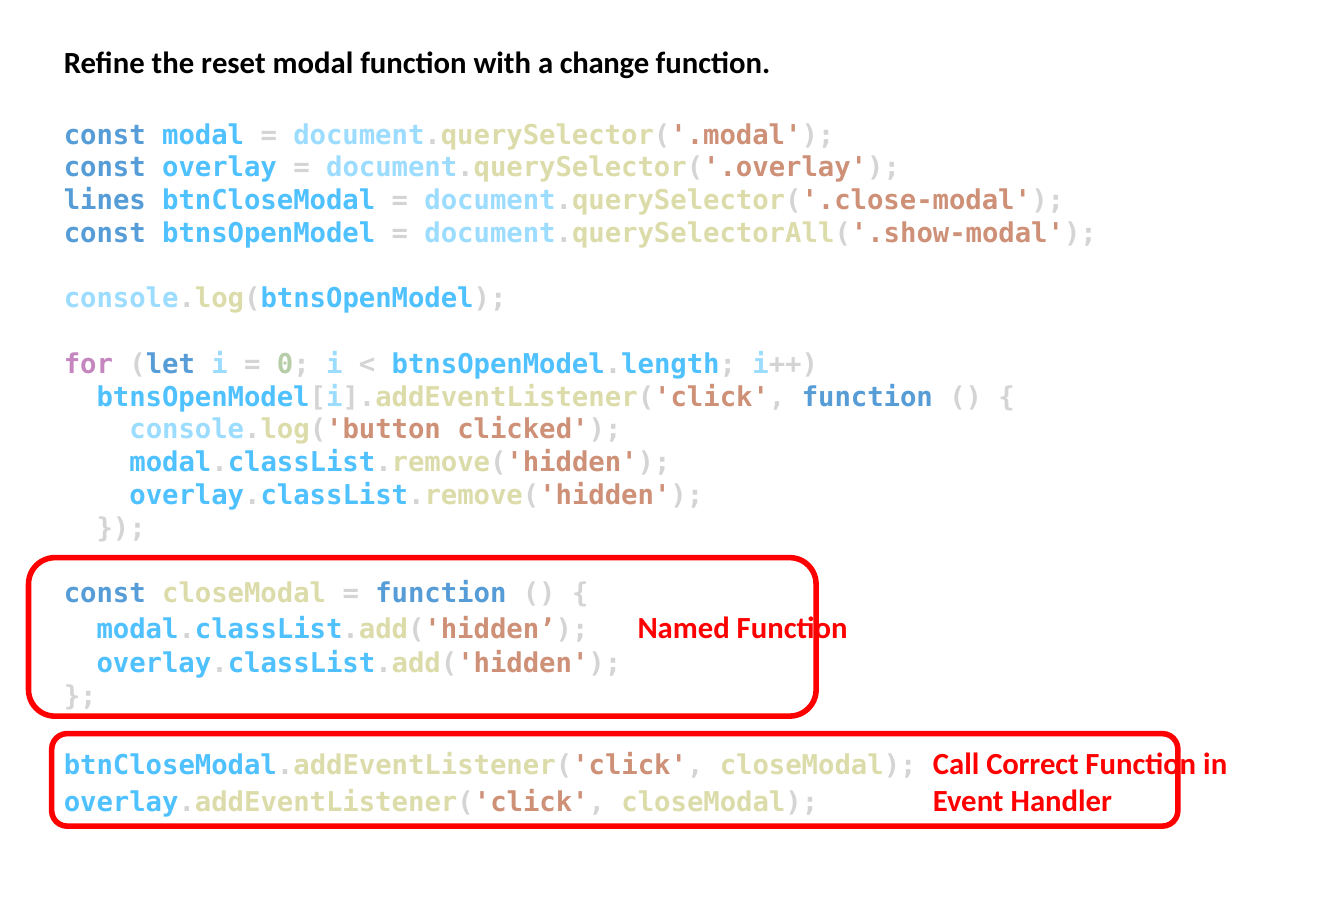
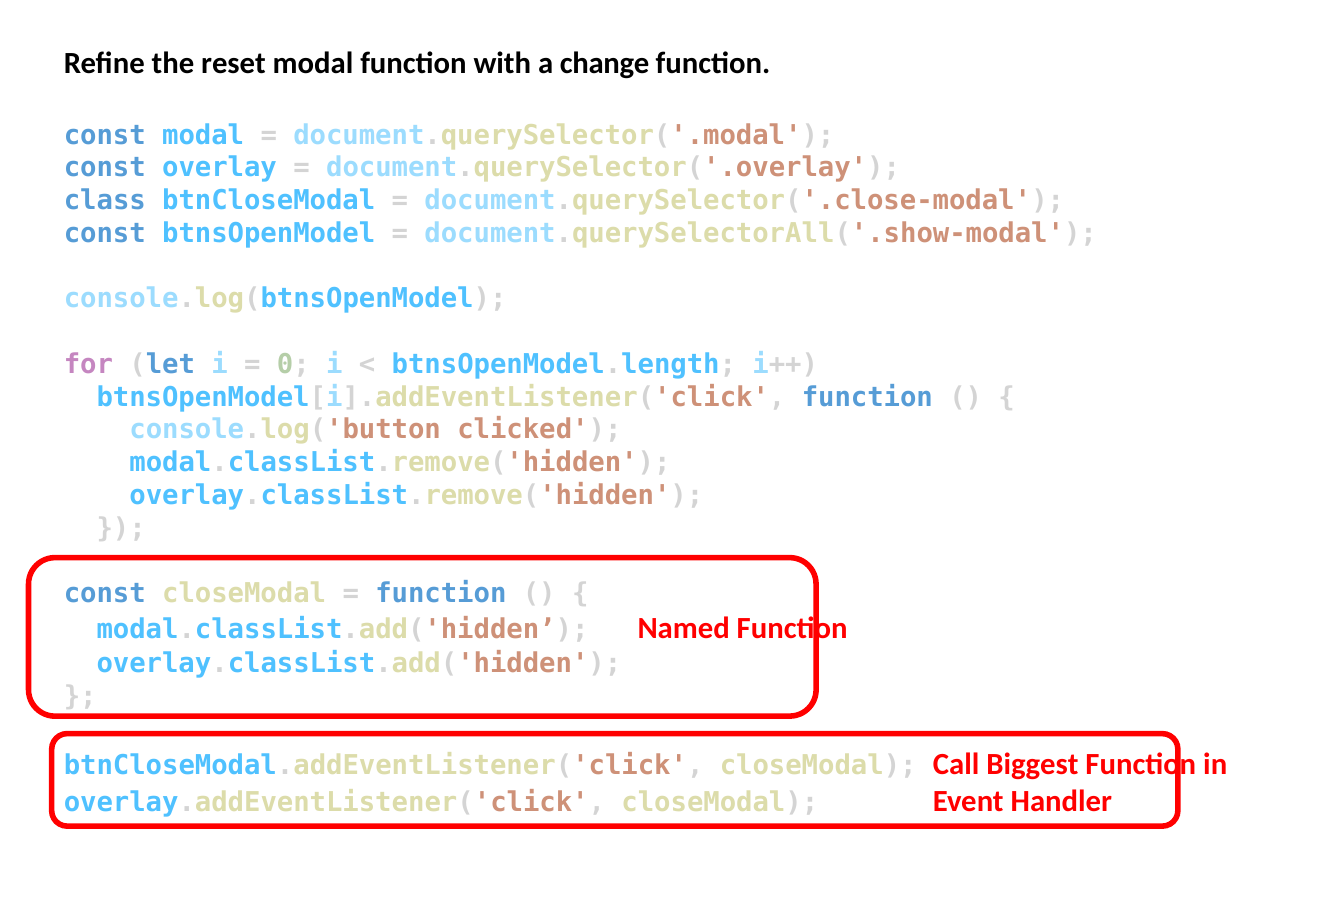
lines: lines -> class (105, 201)
Correct: Correct -> Biggest (1032, 764)
